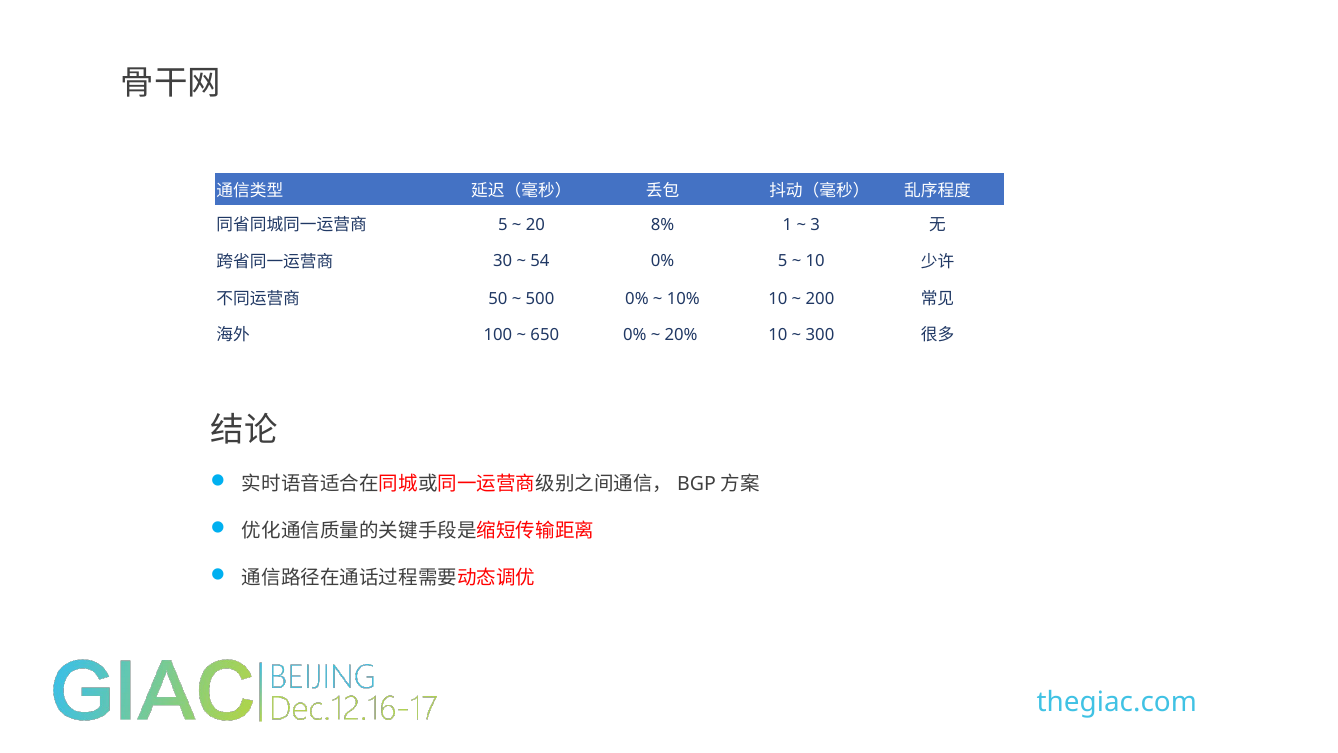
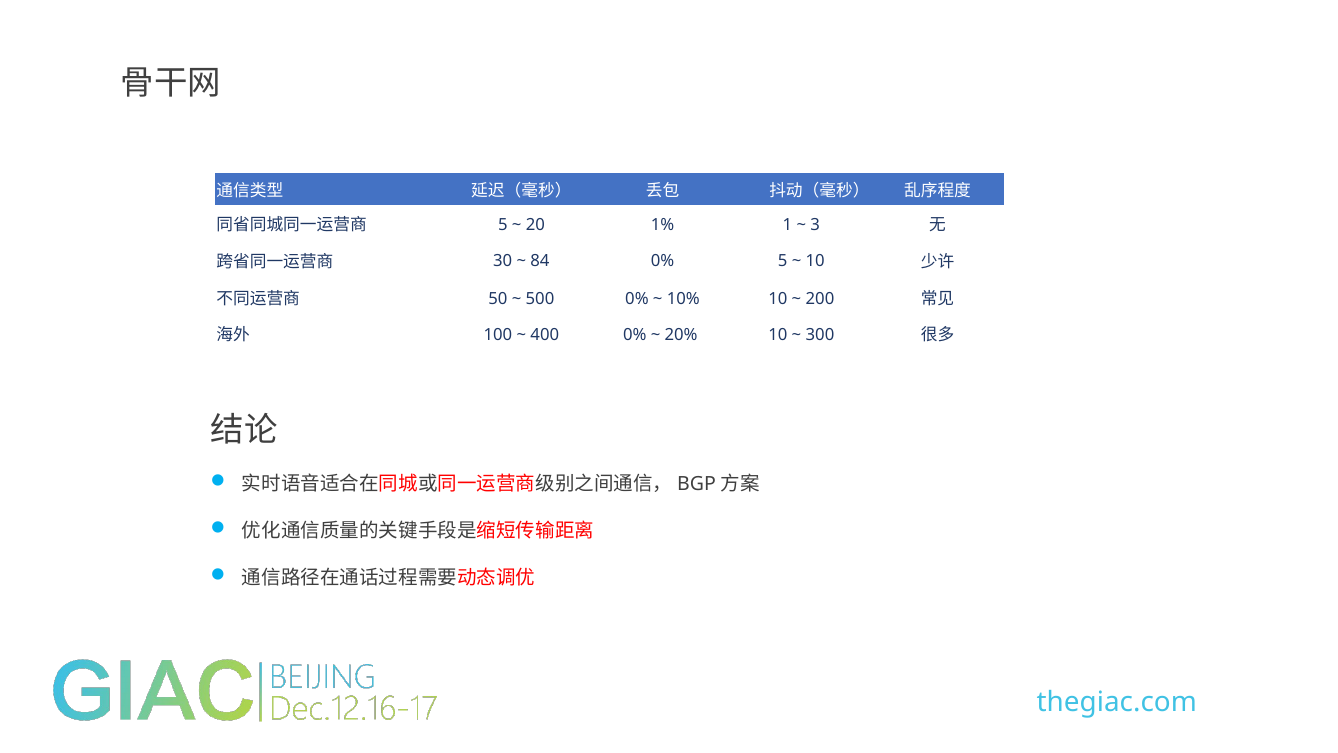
8%: 8% -> 1% (663, 224)
54: 54 -> 84 (540, 261)
650: 650 -> 400 (545, 334)
